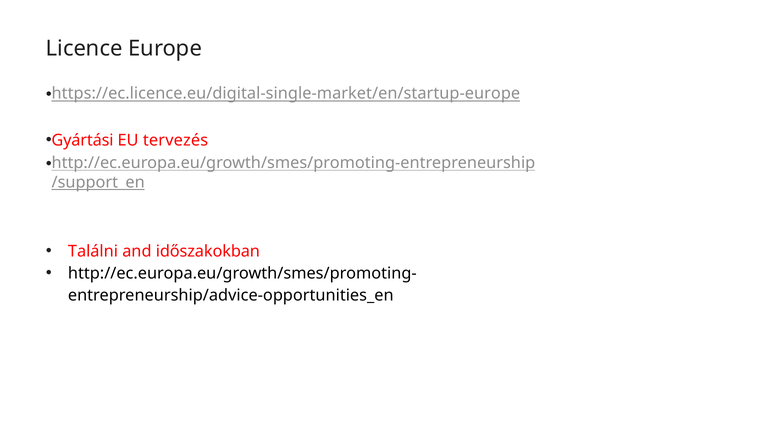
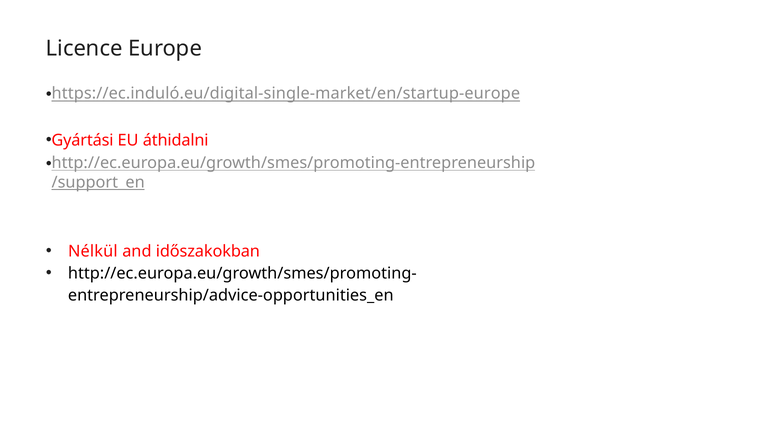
https://ec.licence.eu/digital-single-market/en/startup-europe: https://ec.licence.eu/digital-single-market/en/startup-europe -> https://ec.induló.eu/digital-single-market/en/startup-europe (286, 94)
tervezés: tervezés -> áthidalni (176, 141)
Találni: Találni -> Nélkül (93, 251)
